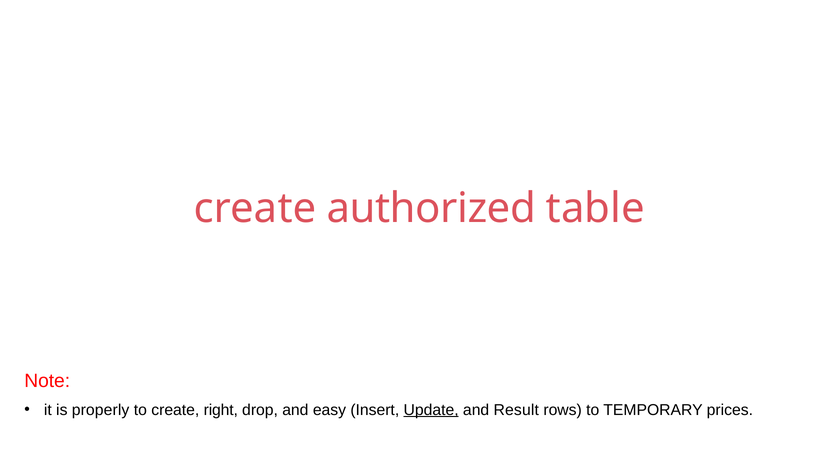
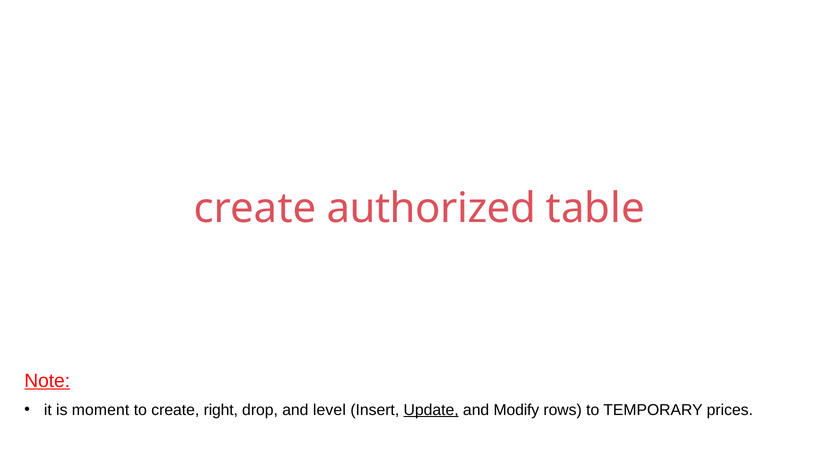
Note underline: none -> present (47, 381)
properly: properly -> moment (101, 410)
easy: easy -> level (329, 410)
Result: Result -> Modify (516, 410)
